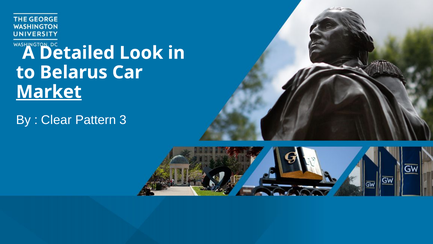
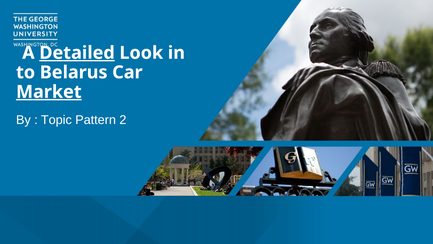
Detailed underline: none -> present (77, 53)
Clear: Clear -> Topic (56, 120)
3: 3 -> 2 (123, 120)
